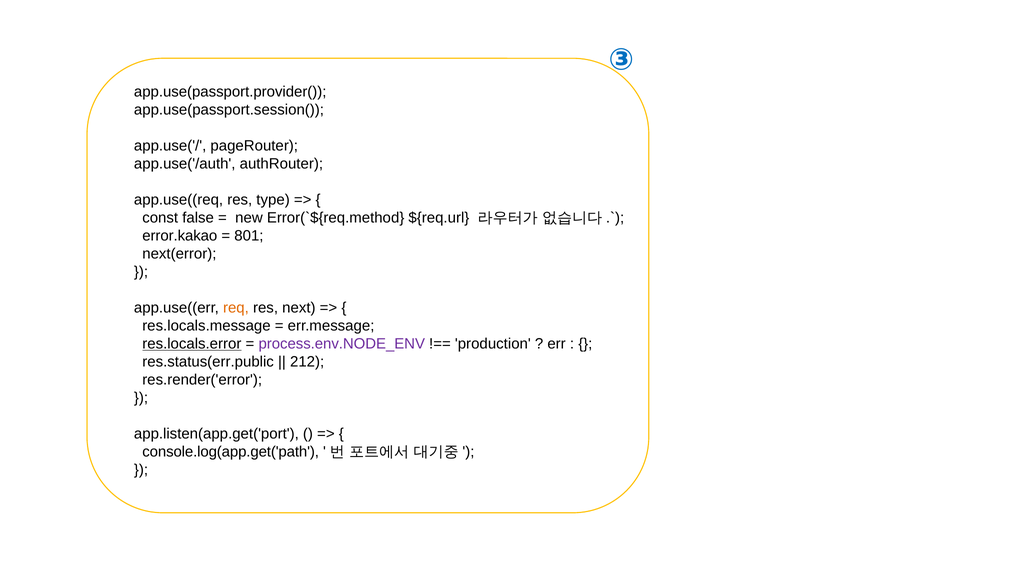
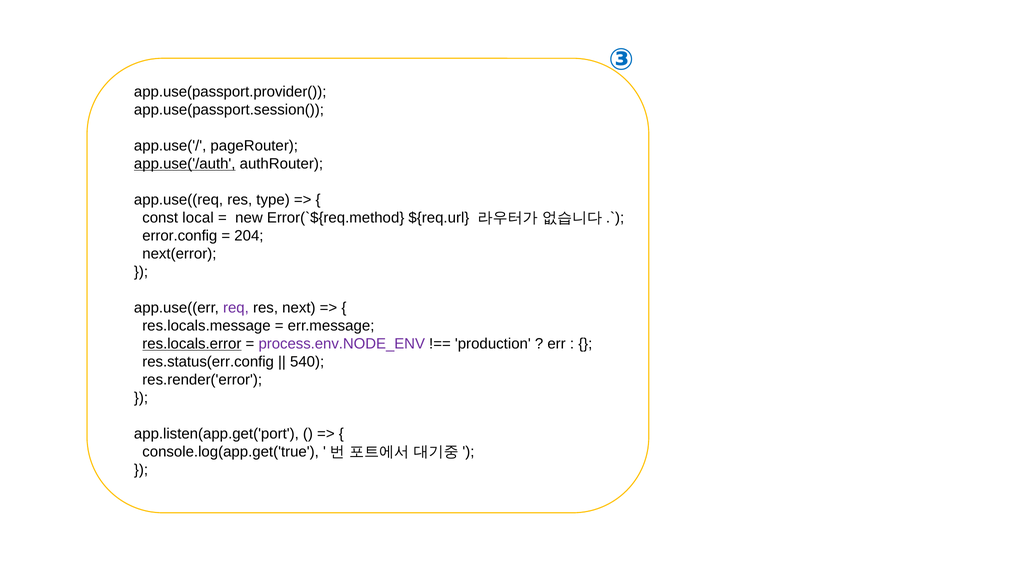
app.use('/auth underline: none -> present (185, 164)
false: false -> local (198, 218)
error.kakao: error.kakao -> error.config (180, 236)
801: 801 -> 204 (249, 236)
req colour: orange -> purple (236, 308)
res.status(err.public: res.status(err.public -> res.status(err.config (208, 362)
212: 212 -> 540 (307, 362)
console.log(app.get('path: console.log(app.get('path -> console.log(app.get('true (231, 451)
